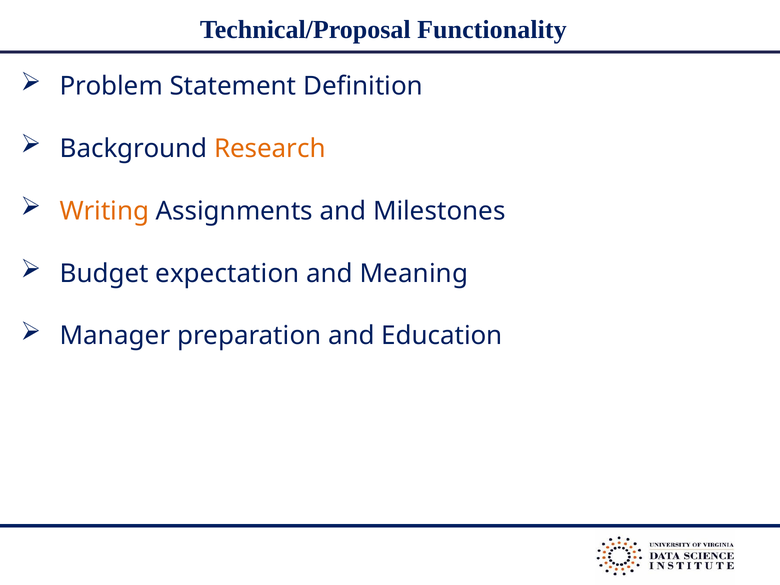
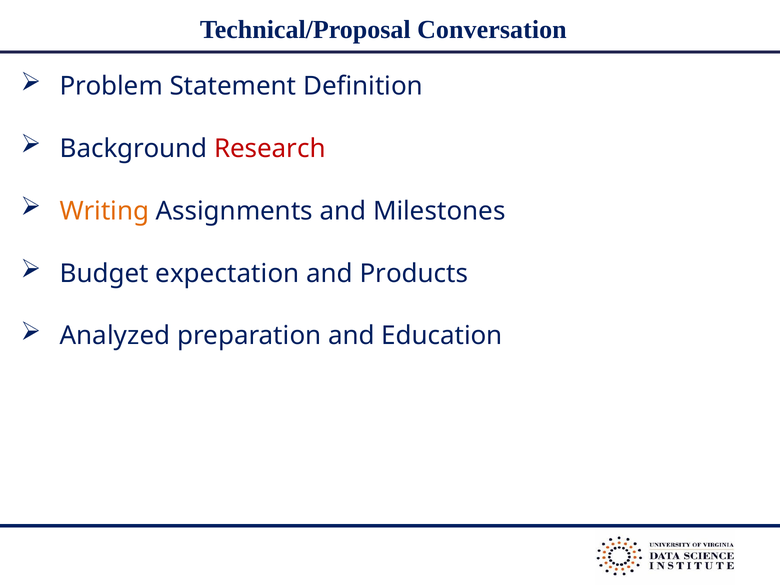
Functionality: Functionality -> Conversation (492, 30)
Research colour: orange -> red (270, 149)
Meaning: Meaning -> Products (414, 273)
Manager: Manager -> Analyzed (115, 336)
